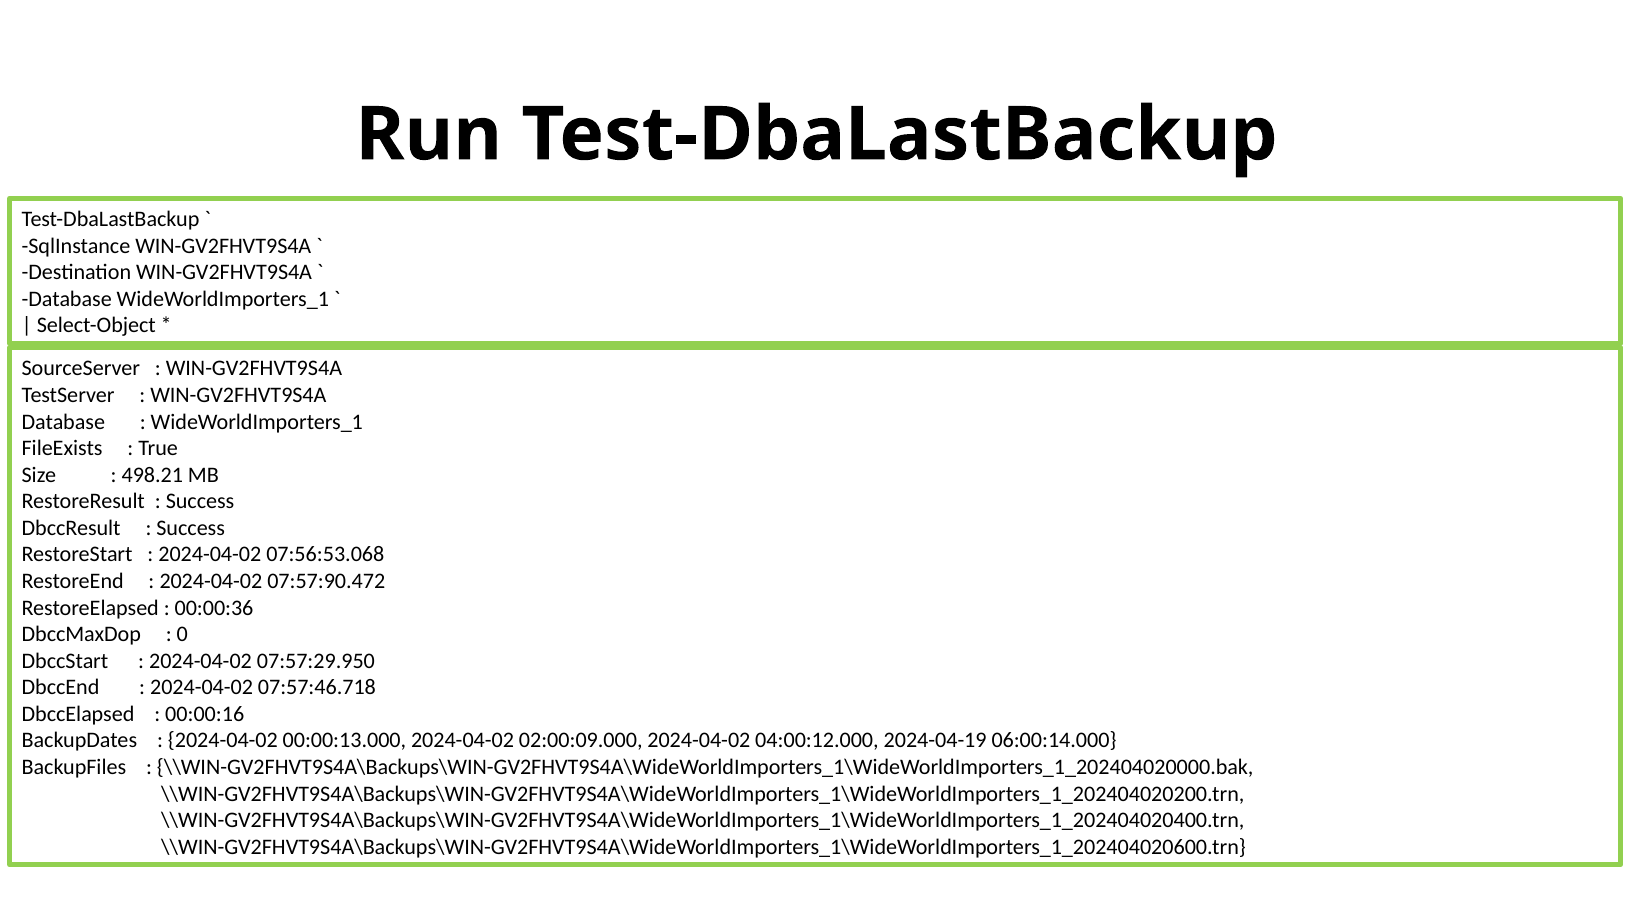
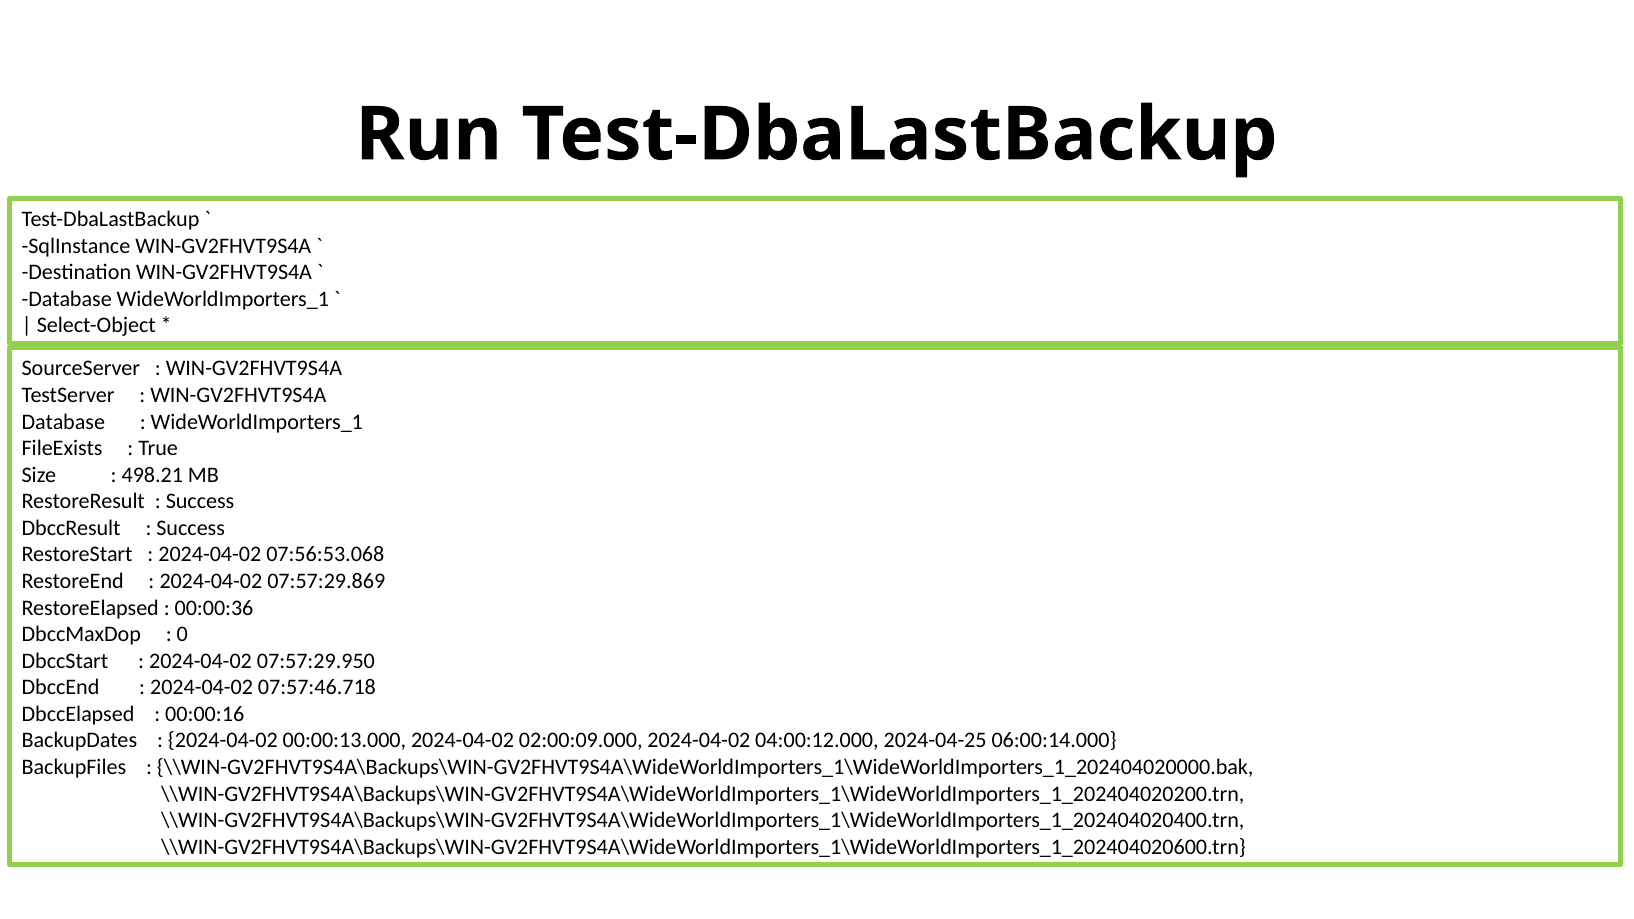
07:57:90.472: 07:57:90.472 -> 07:57:29.869 (326, 581)
2024-04-19: 2024-04-19 -> 2024-04-25 (935, 741)
